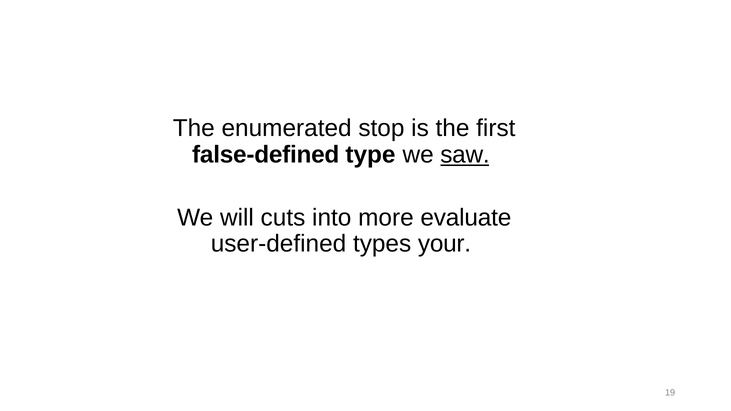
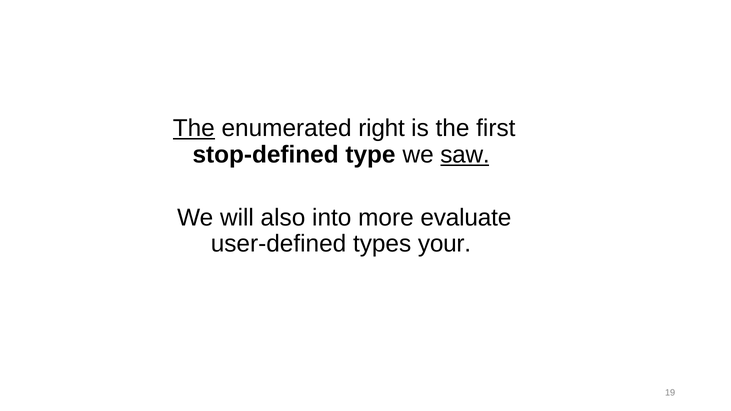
The underline: none -> present (194, 128)
stop: stop -> right (382, 128)
false-defined: false-defined -> stop-defined (266, 155)
cuts: cuts -> also (283, 218)
